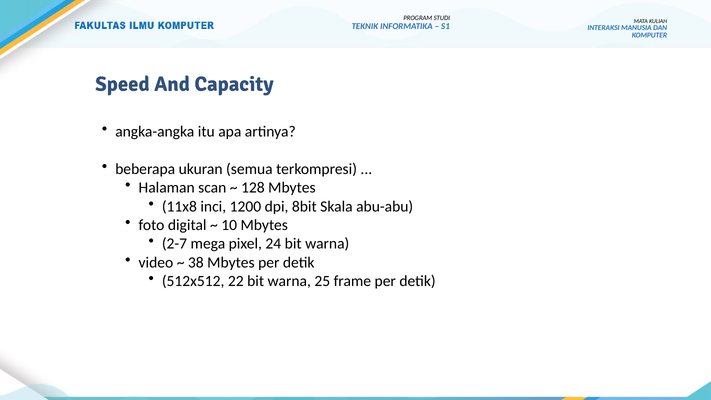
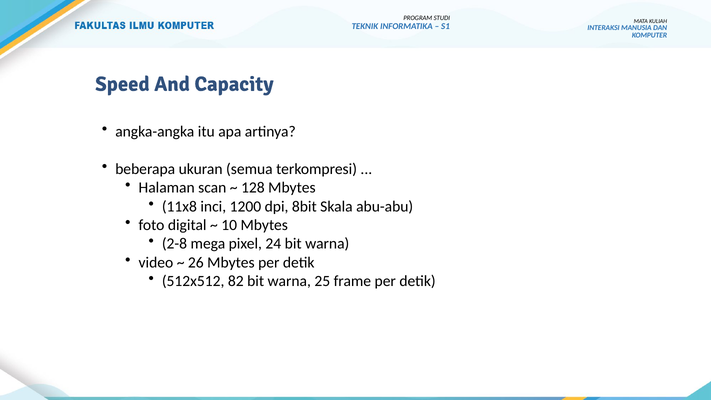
2-7: 2-7 -> 2-8 (175, 244)
38: 38 -> 26 (196, 262)
22: 22 -> 82 (236, 281)
